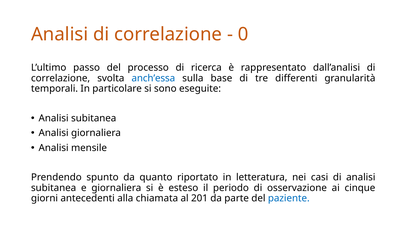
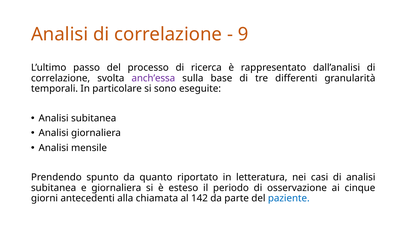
0: 0 -> 9 (243, 34)
anch’essa colour: blue -> purple (153, 78)
201: 201 -> 142 (199, 198)
